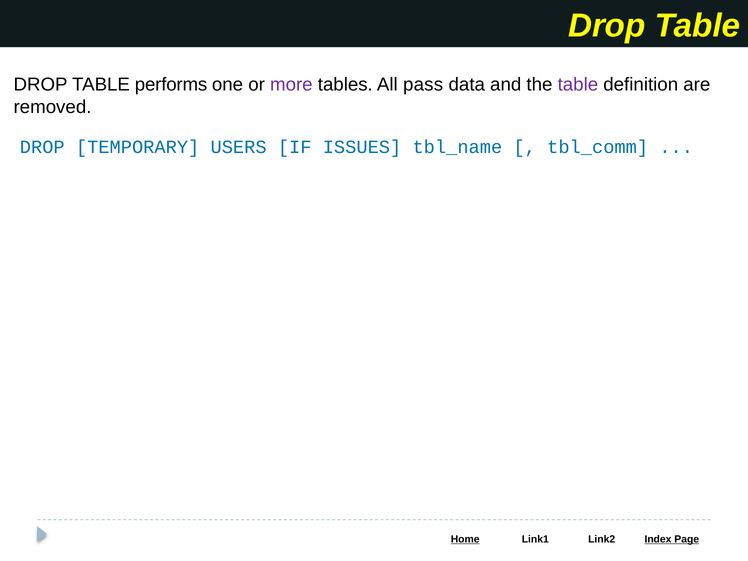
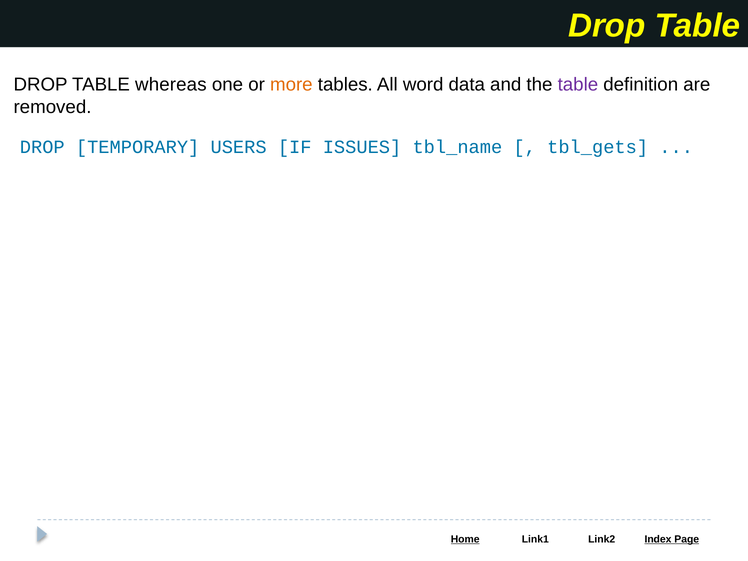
performs: performs -> whereas (171, 85)
more colour: purple -> orange (291, 85)
pass: pass -> word (423, 85)
tbl_comm: tbl_comm -> tbl_gets (598, 147)
